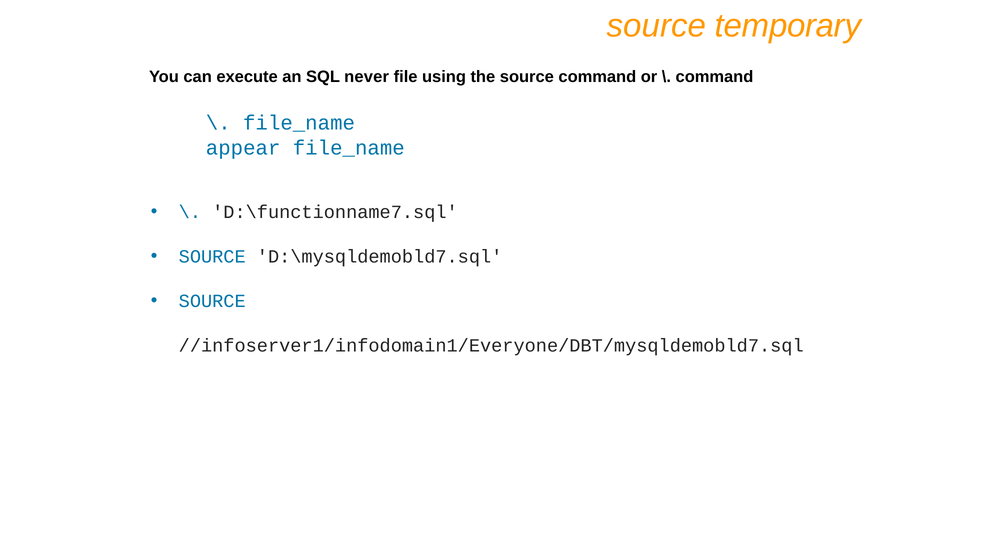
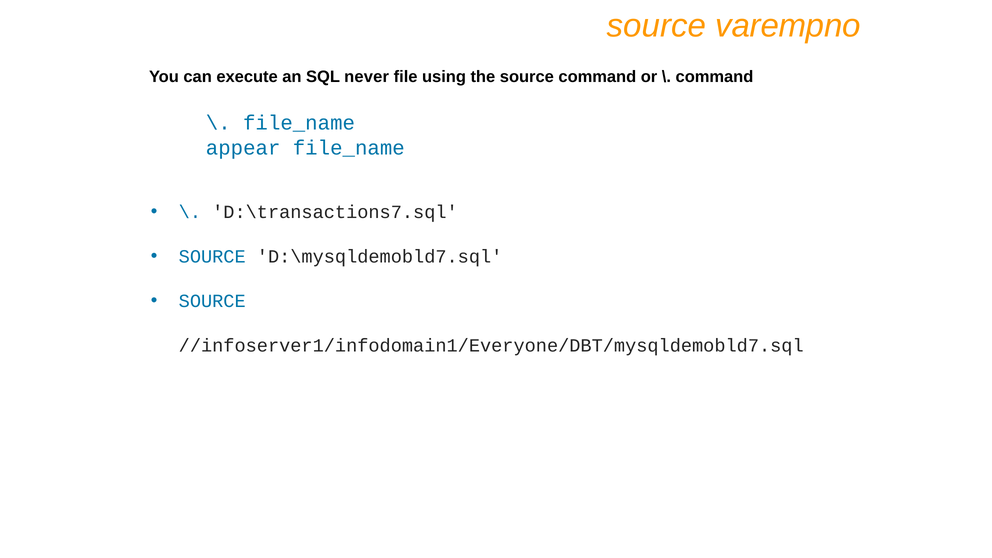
temporary: temporary -> varempno (788, 26)
D:\functionname7.sql: D:\functionname7.sql -> D:\transactions7.sql (335, 212)
